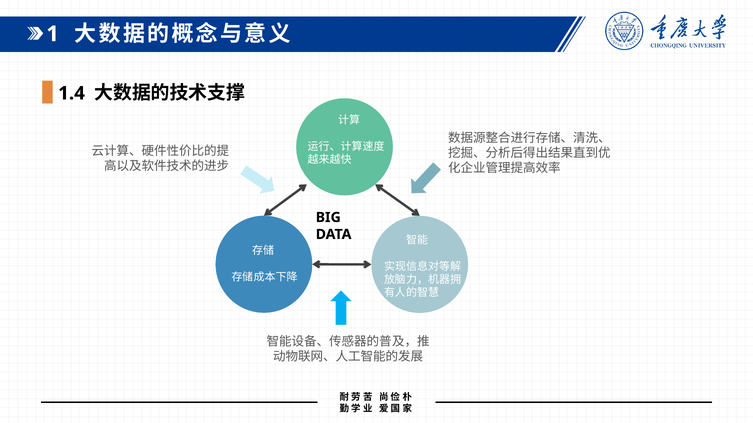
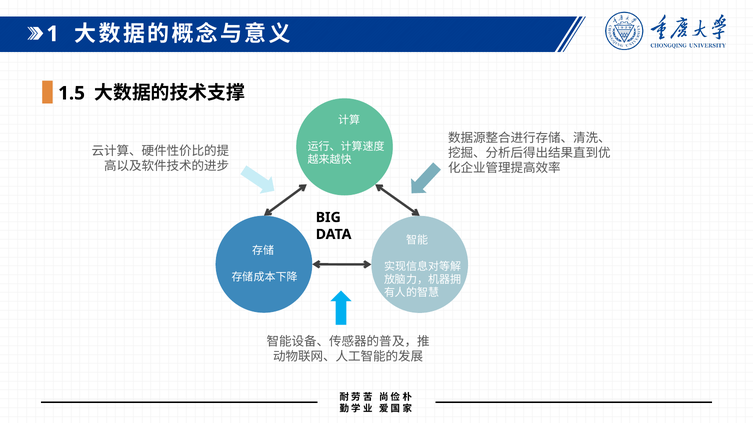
1.4: 1.4 -> 1.5 (72, 93)
